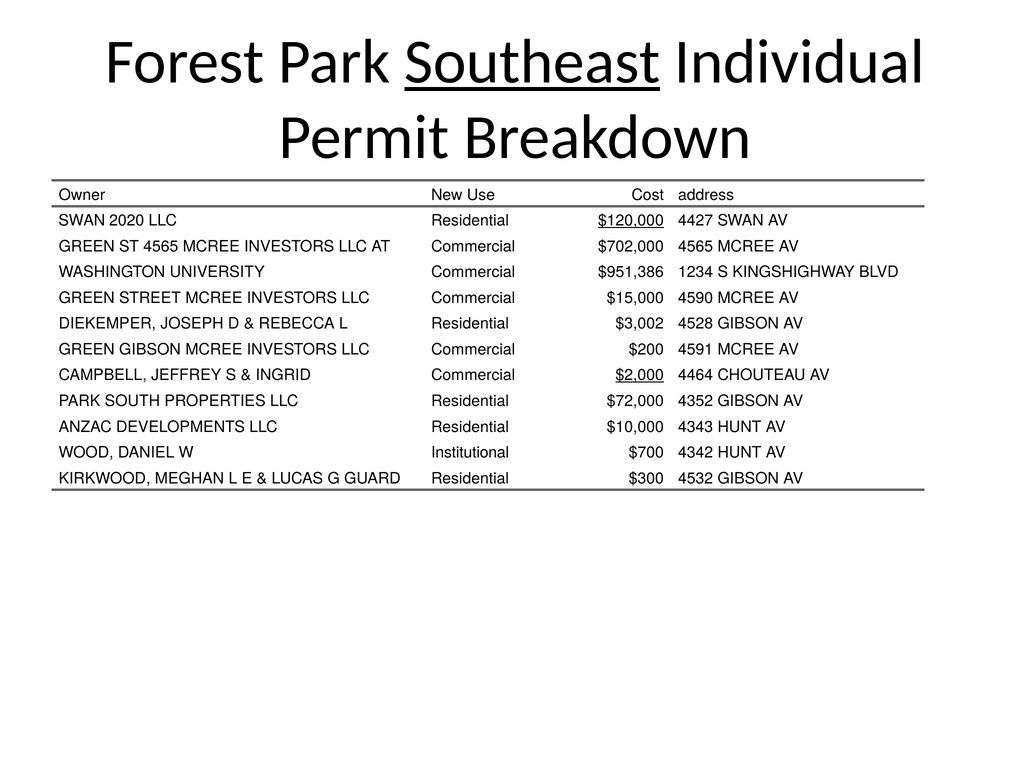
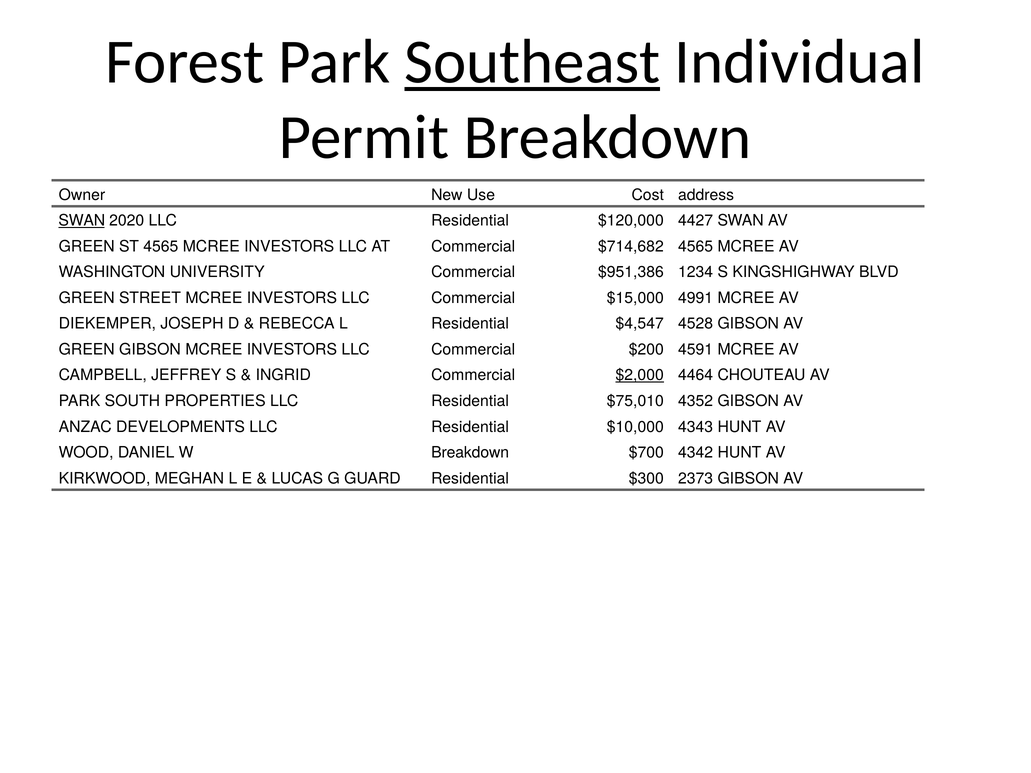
SWAN underline: none -> present (82, 221)
$120,000 underline: present -> none (631, 221)
$702,000: $702,000 -> $714,682 (631, 247)
4590: 4590 -> 4991 (696, 298)
$3,002: $3,002 -> $4,547 (640, 324)
$72,000: $72,000 -> $75,010 (635, 401)
W Institutional: Institutional -> Breakdown (470, 453)
4532: 4532 -> 2373 (696, 479)
